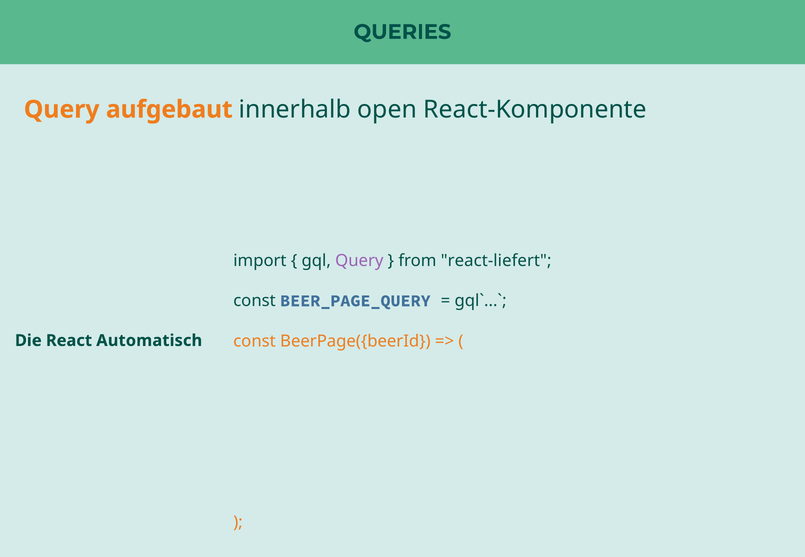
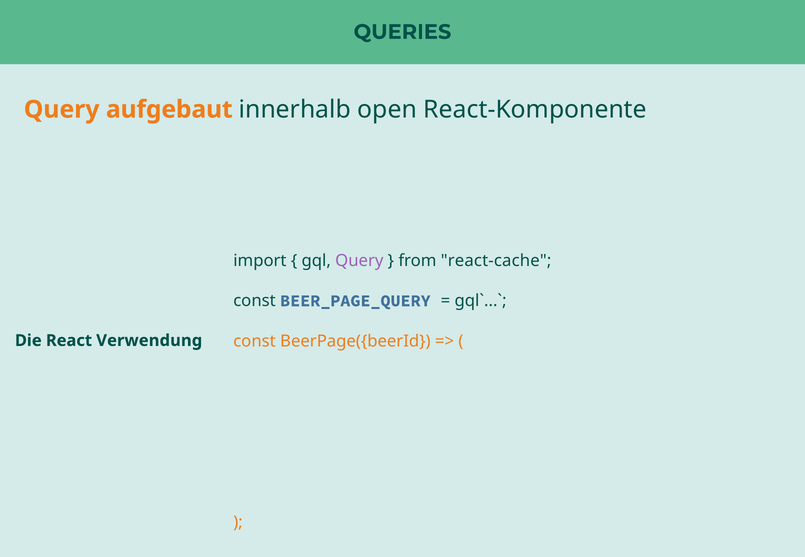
react-liefert: react-liefert -> react-cache (496, 261)
Automatisch: Automatisch -> Verwendung (149, 341)
